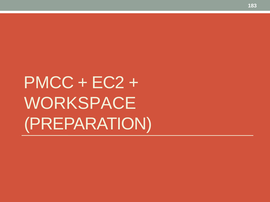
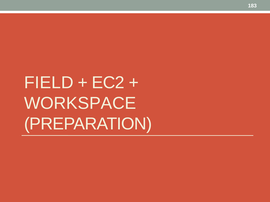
PMCC: PMCC -> FIELD (49, 83)
